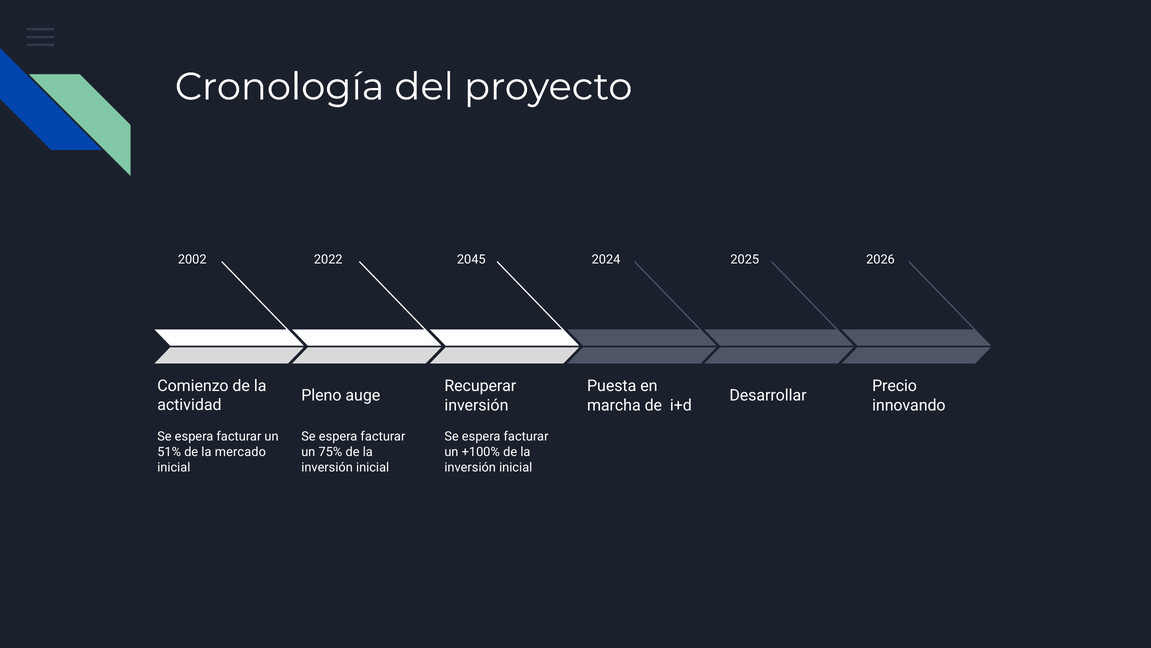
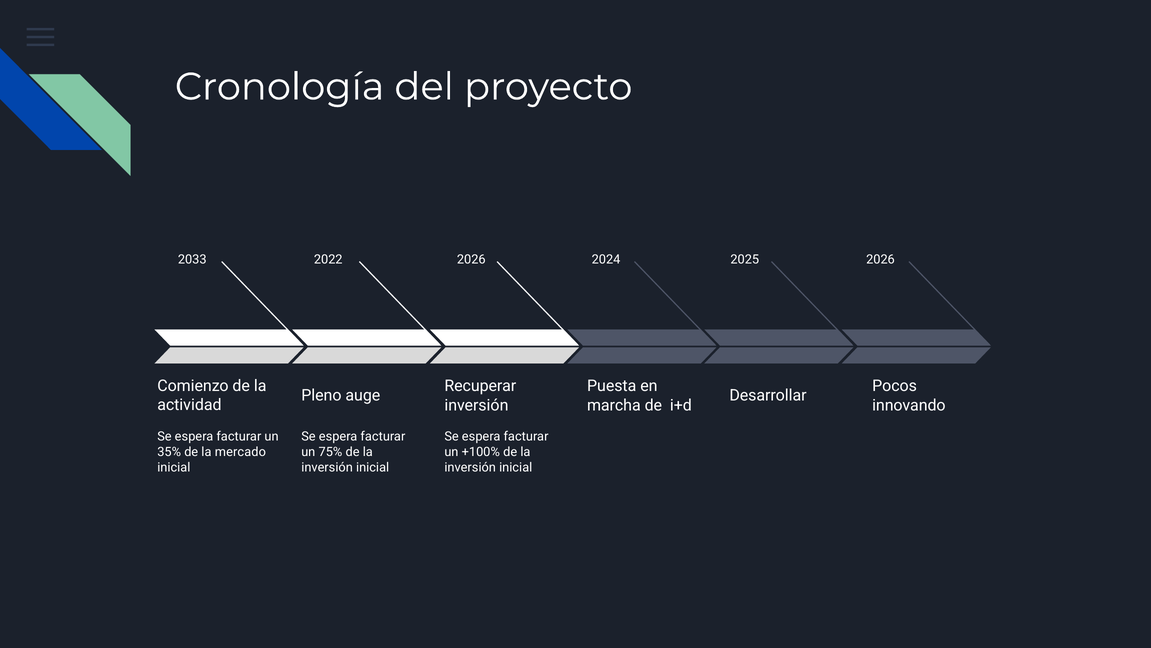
2002: 2002 -> 2033 (192, 259)
2022 2045: 2045 -> 2026 (471, 259)
Precio: Precio -> Pocos (895, 386)
51%: 51% -> 35% (169, 452)
